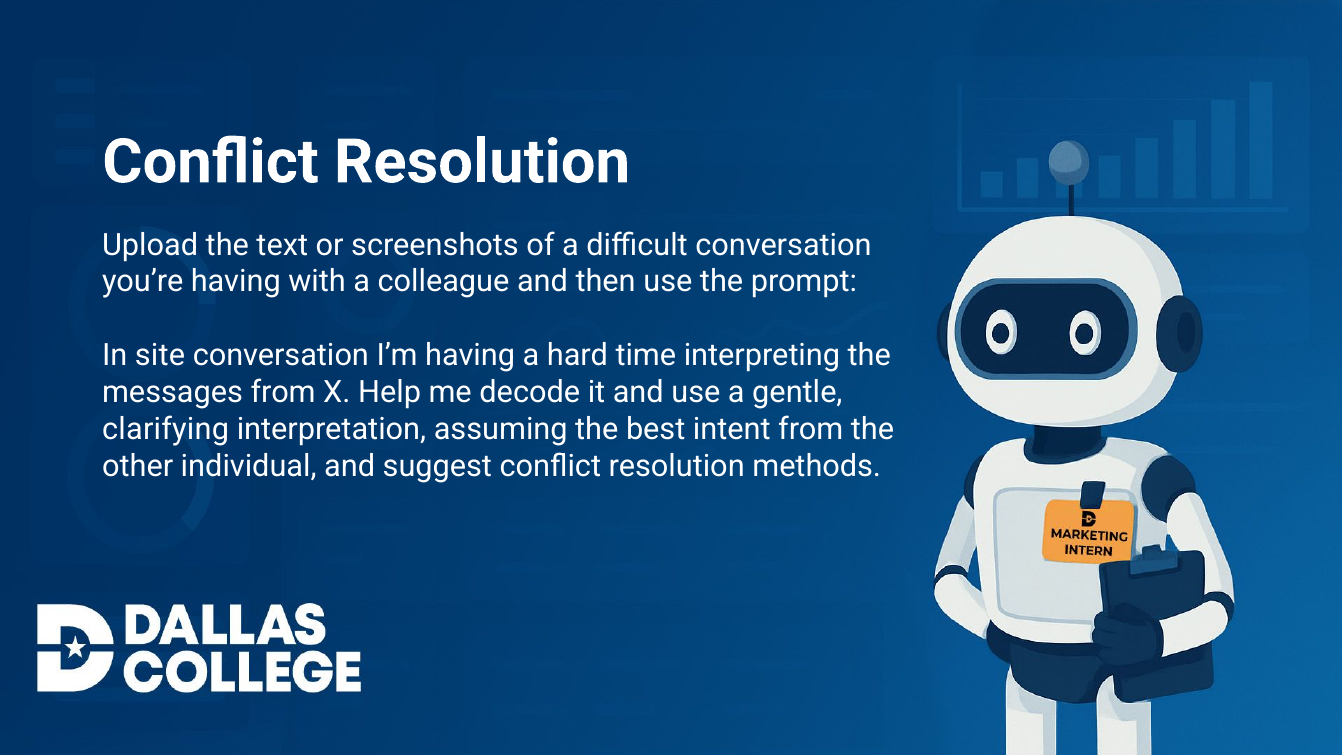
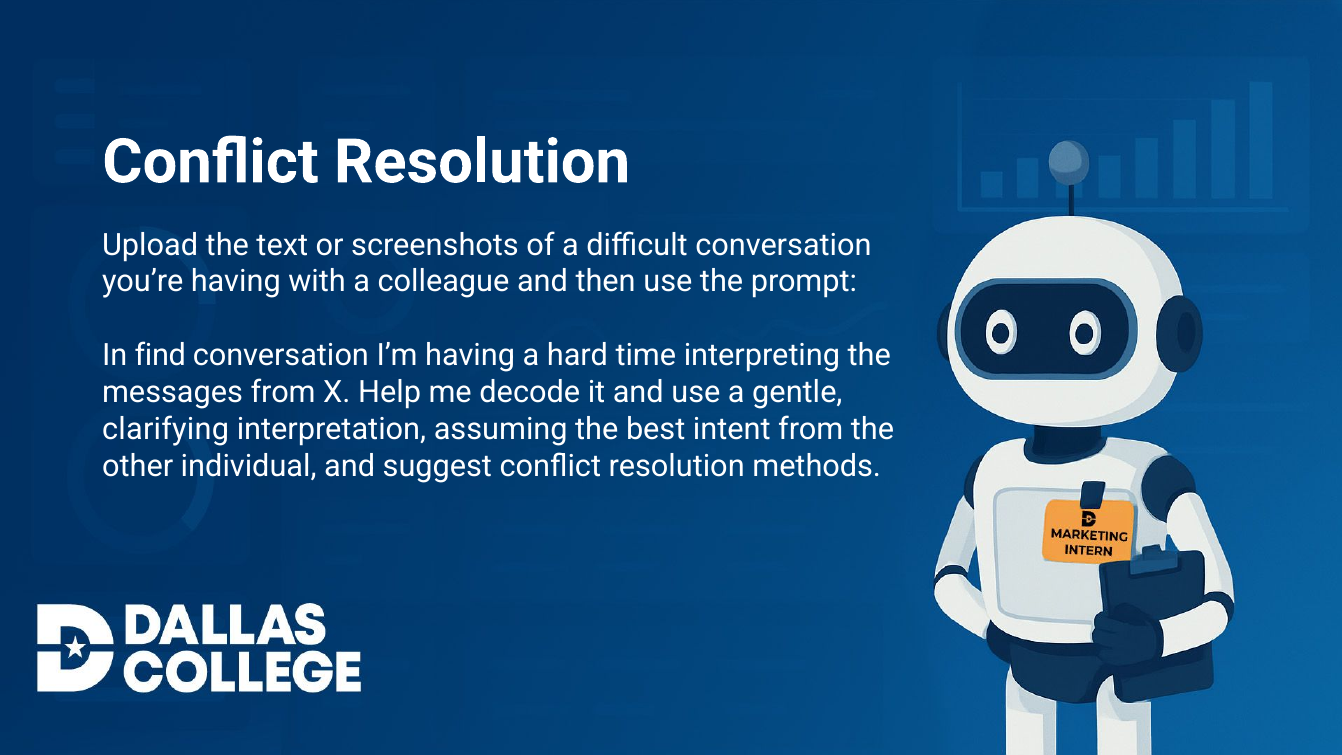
site: site -> find (160, 356)
